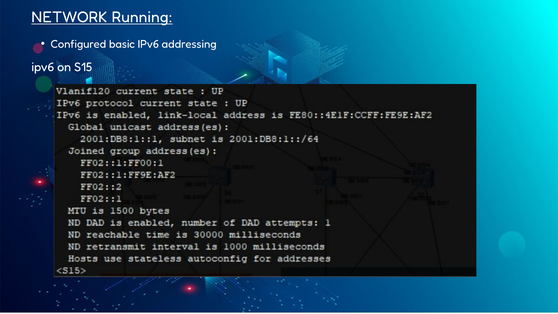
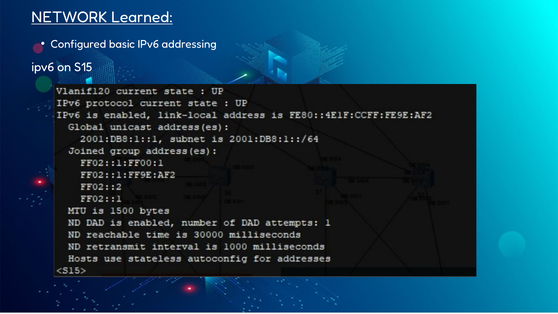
Running: Running -> Learned (142, 17)
